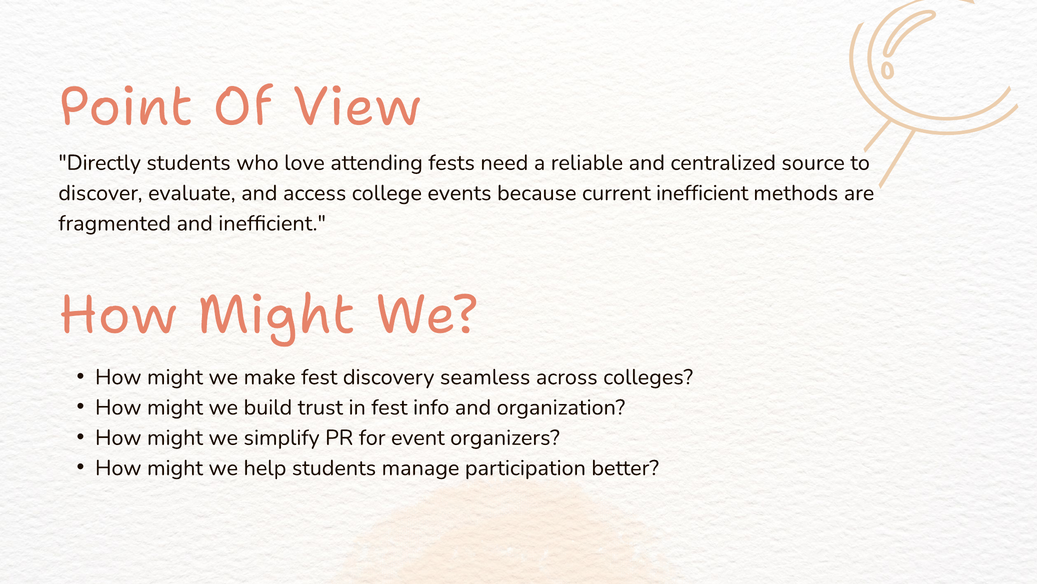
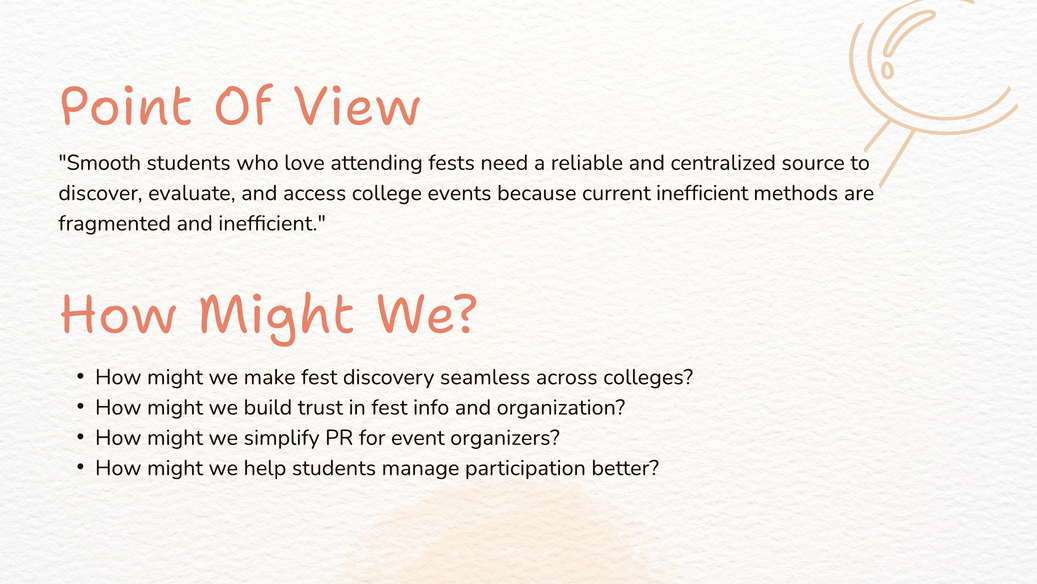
Directly: Directly -> Smooth (100, 163)
